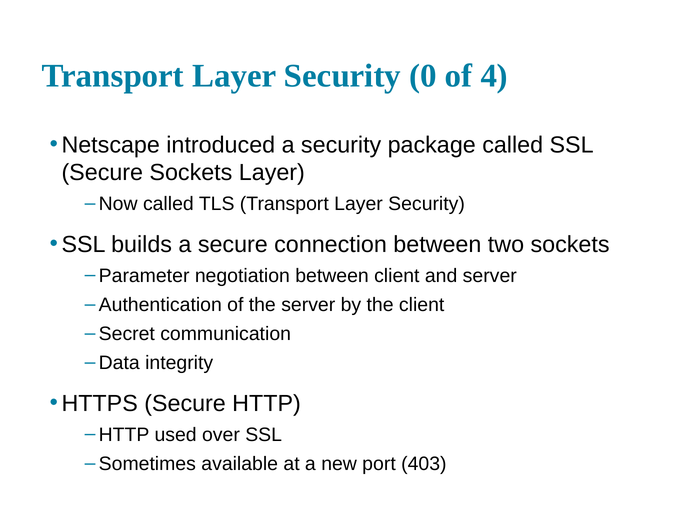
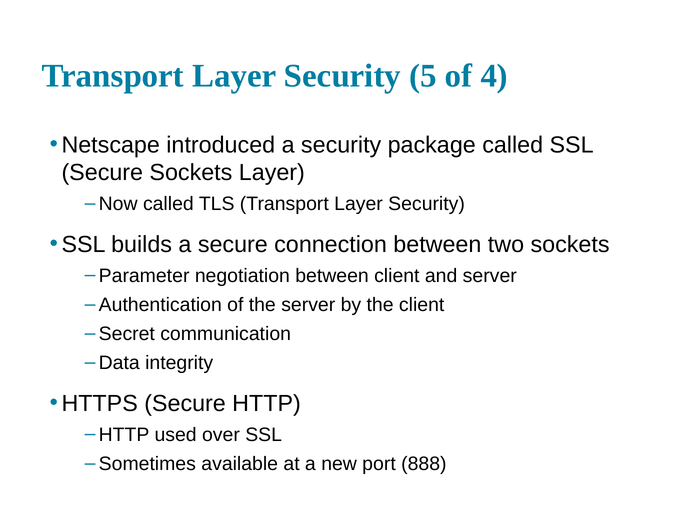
0: 0 -> 5 (423, 76)
403: 403 -> 888 (424, 464)
